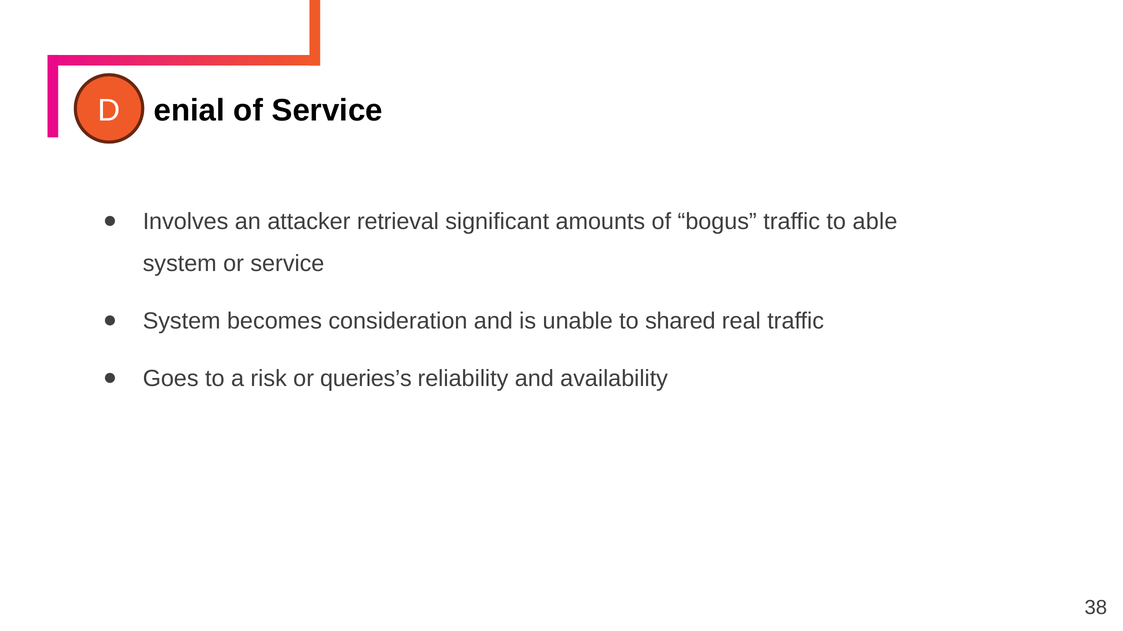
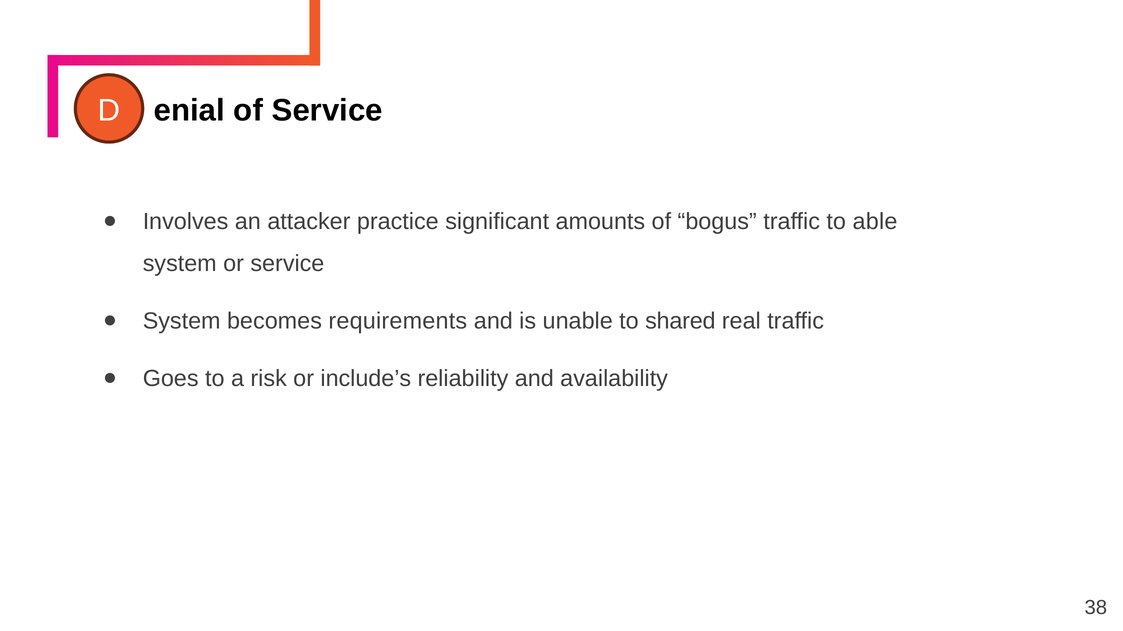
retrieval: retrieval -> practice (398, 222)
consideration: consideration -> requirements (398, 321)
queries’s: queries’s -> include’s (366, 379)
